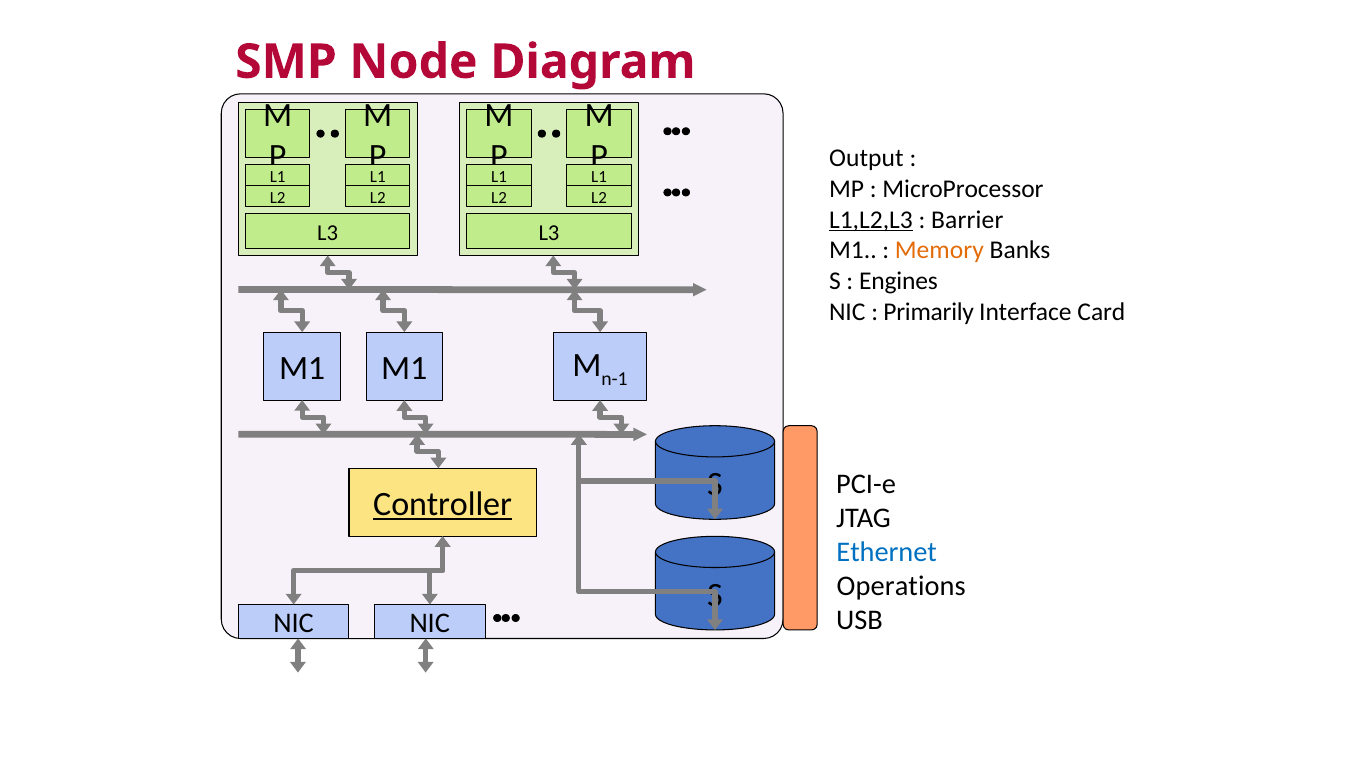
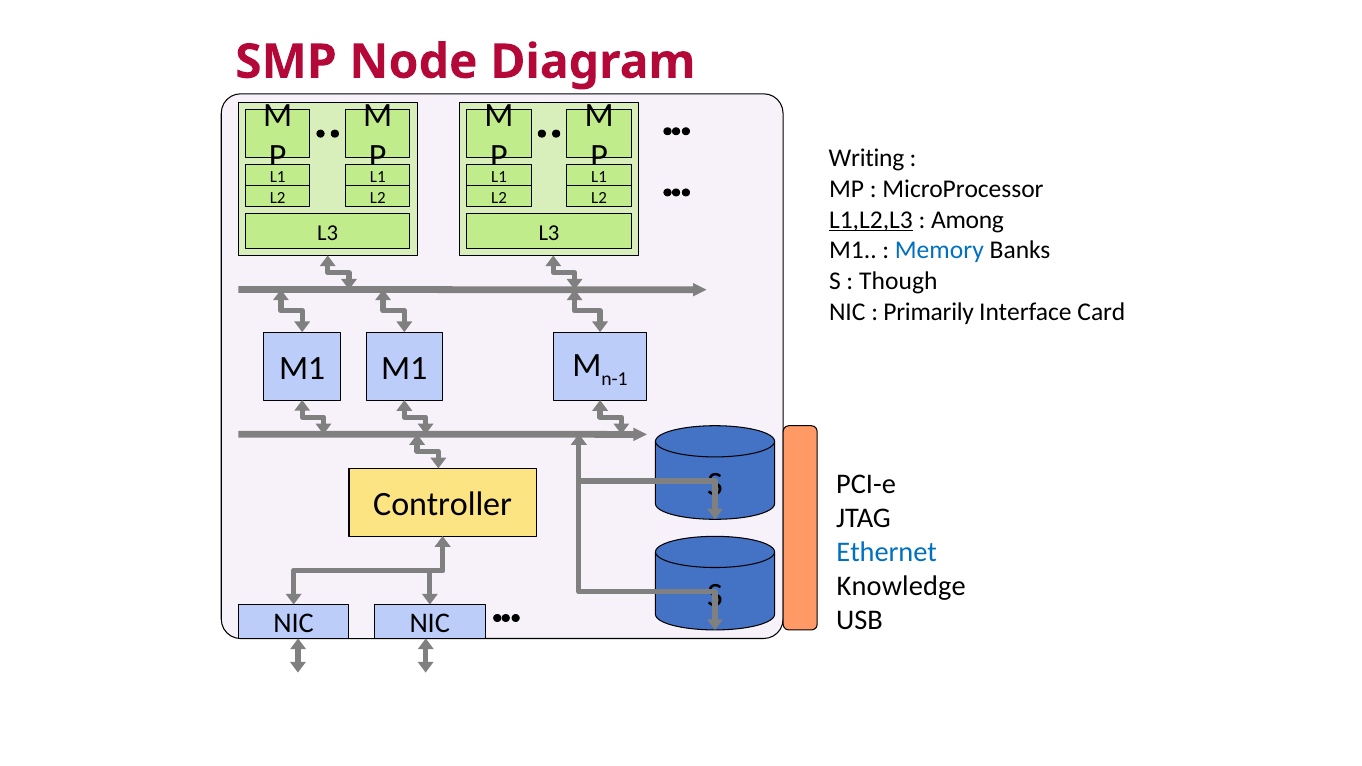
Output: Output -> Writing (867, 158)
Barrier: Barrier -> Among (968, 220)
Memory colour: orange -> blue (939, 250)
Engines: Engines -> Though (898, 281)
Controller underline: present -> none (443, 505)
Operations: Operations -> Knowledge (901, 586)
